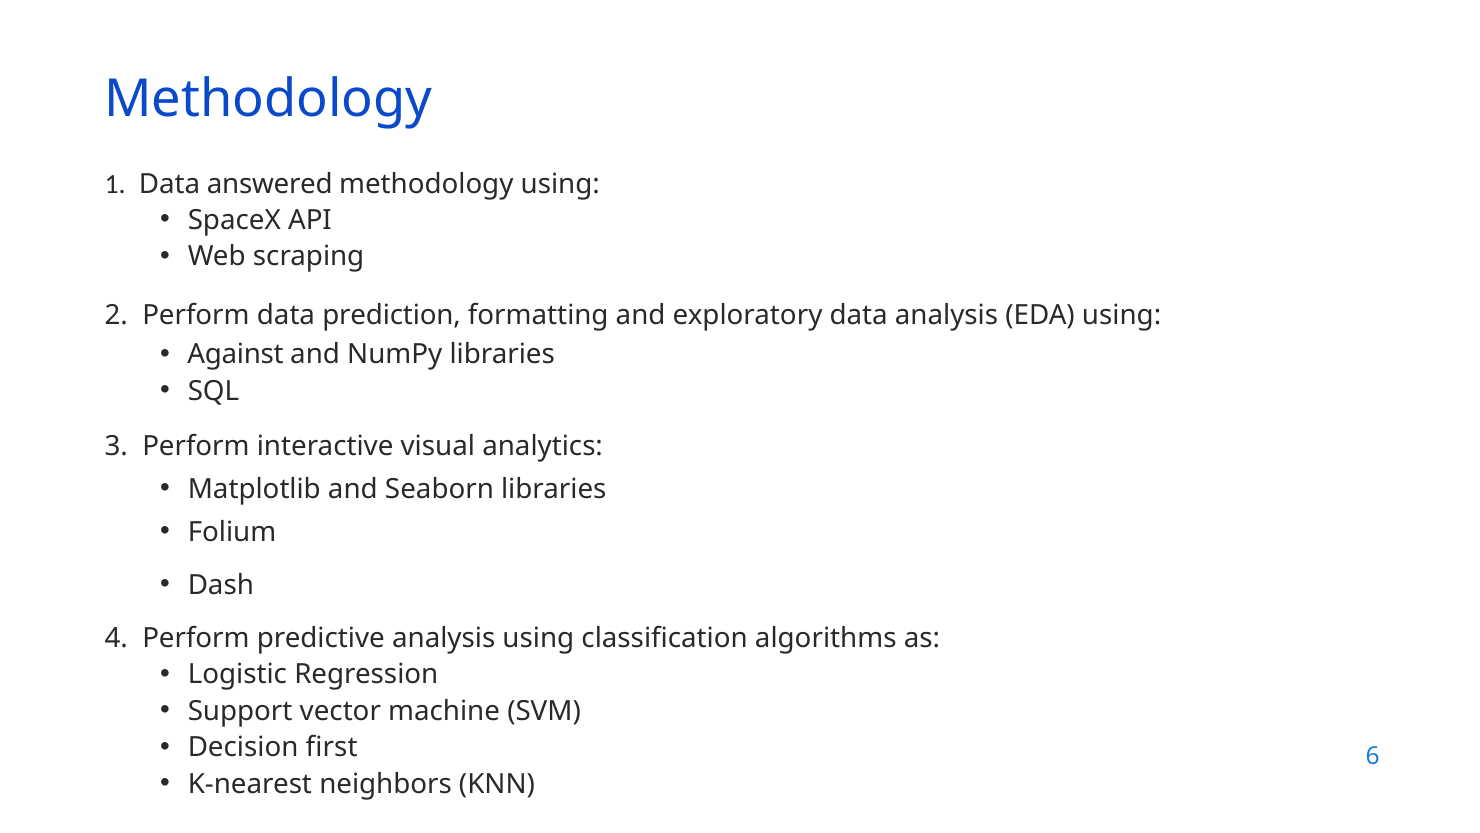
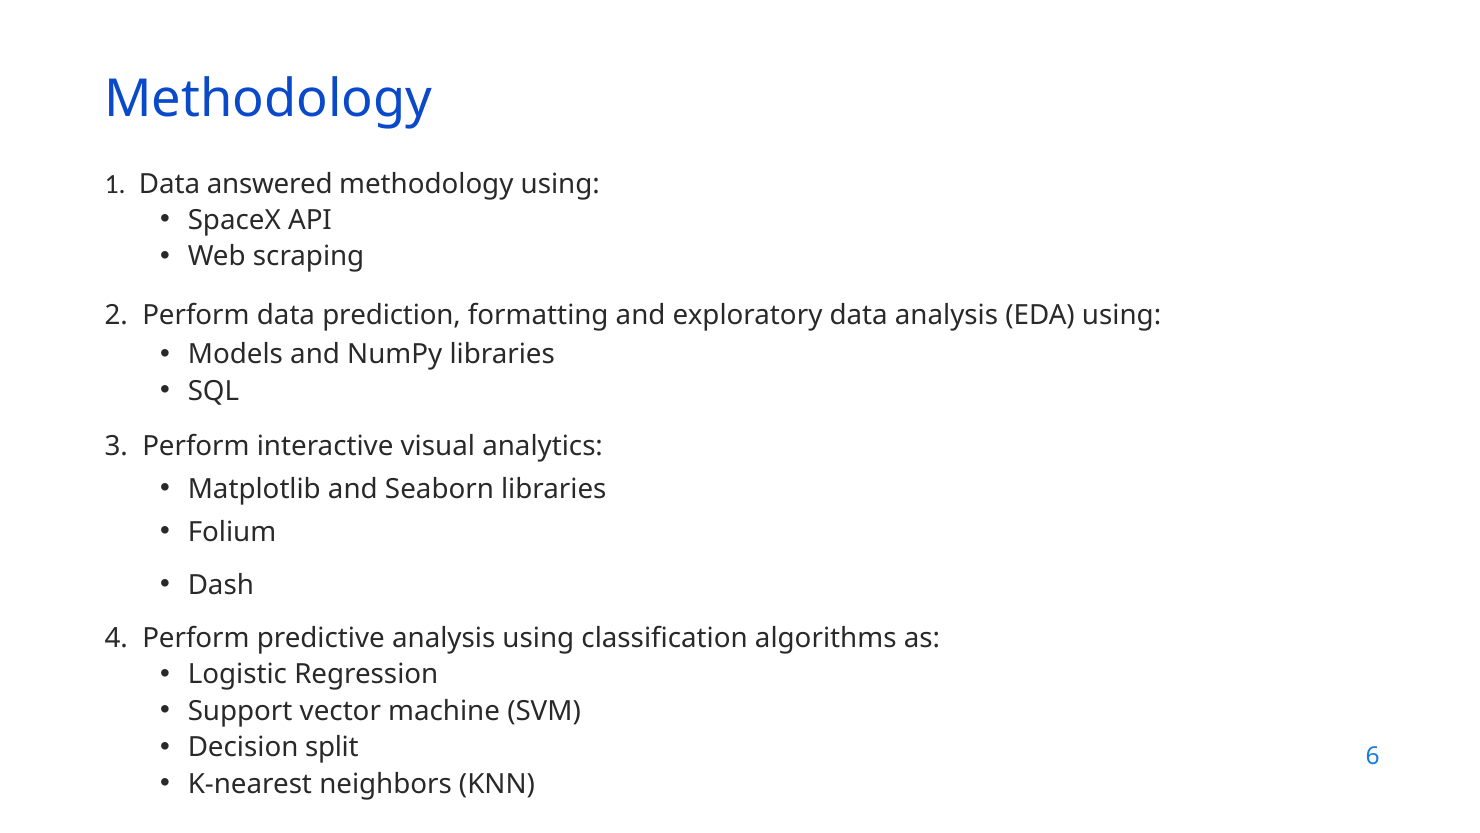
Against: Against -> Models (235, 355)
first: first -> split (332, 747)
